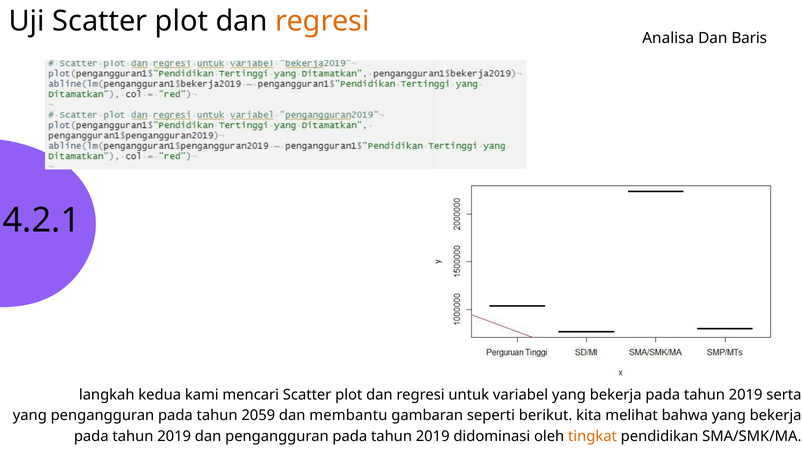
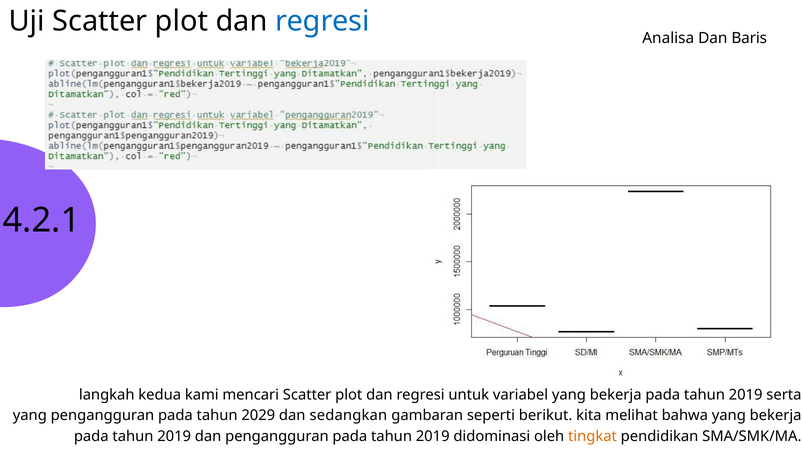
regresi colour: orange -> blue (322, 21)
2059: 2059 -> 2029 (258, 416)
membantu: membantu -> sedangkan (348, 416)
